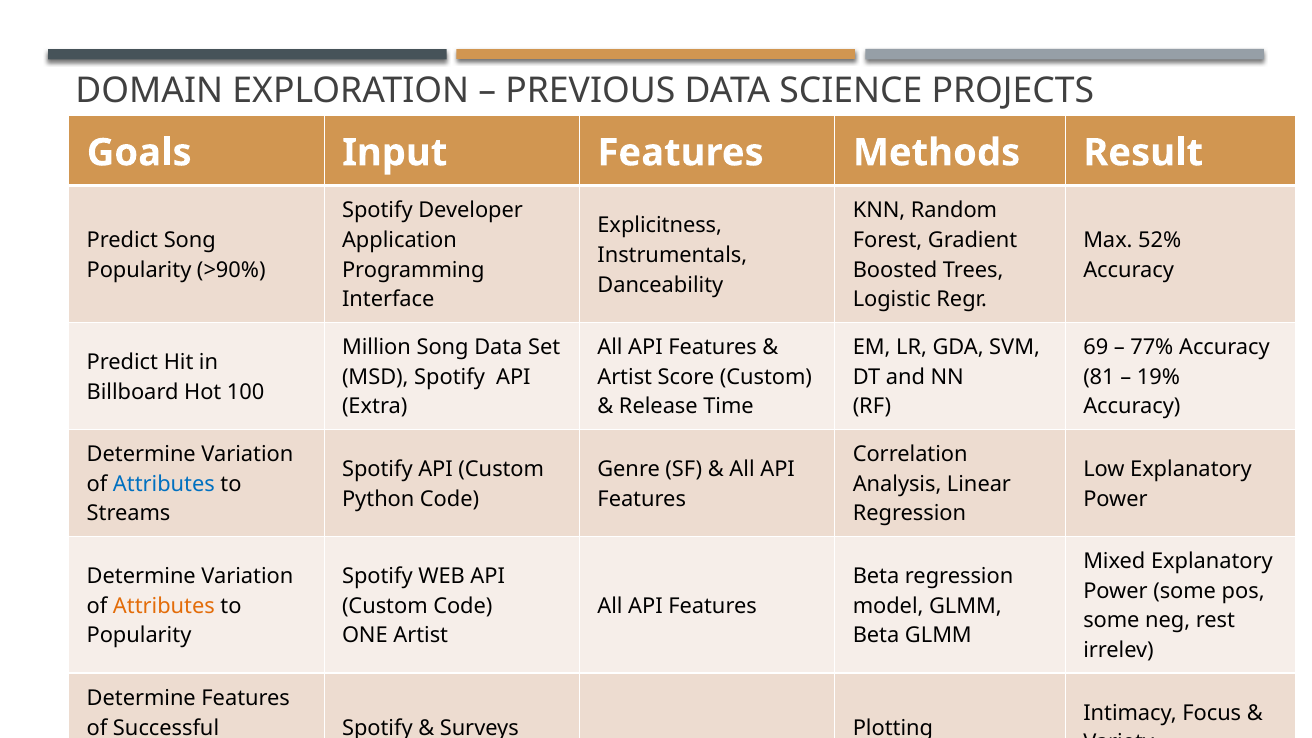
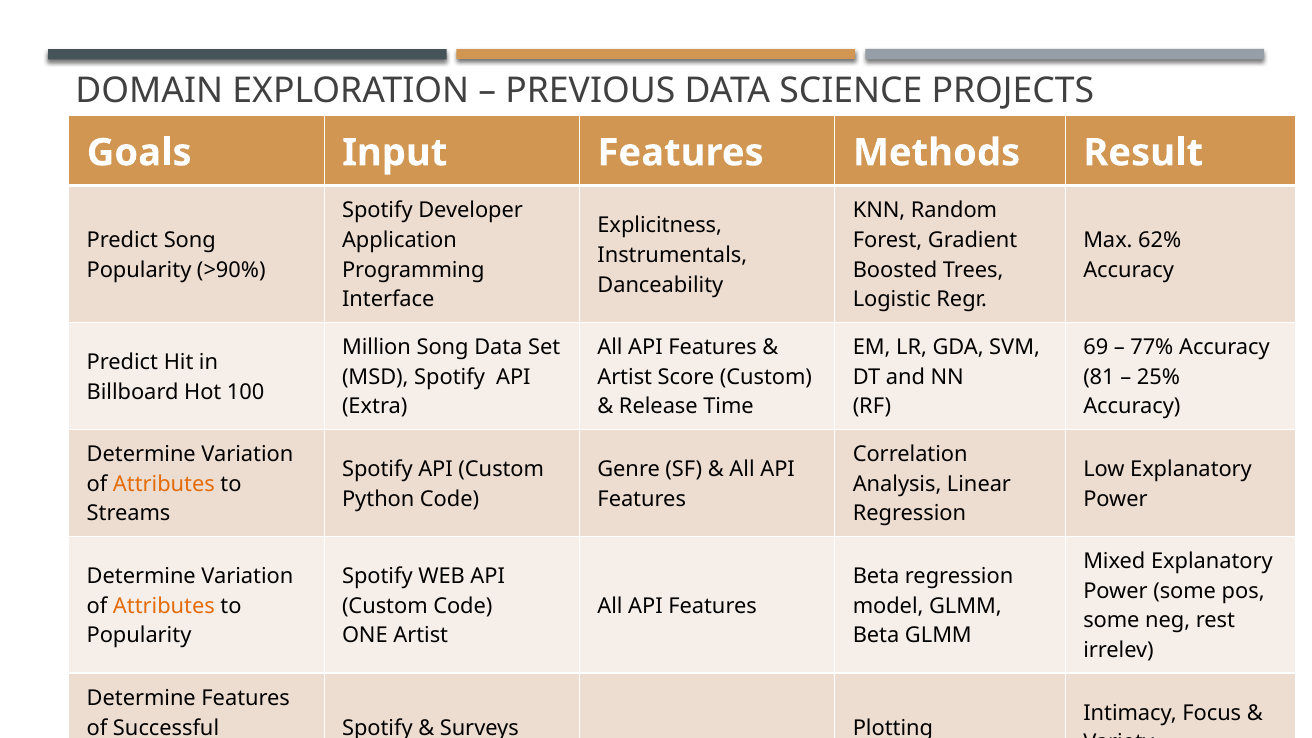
52%: 52% -> 62% (1160, 240)
19%: 19% -> 25% (1158, 377)
Attributes colour: blue -> orange (164, 484)
